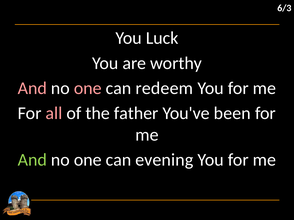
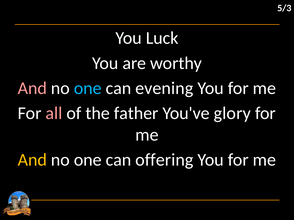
6/3: 6/3 -> 5/3 (284, 8)
one colour: pink -> light blue (88, 88)
redeem: redeem -> evening (164, 88)
been: been -> glory (232, 114)
And colour: light green -> yellow (32, 160)
evening: evening -> offering (164, 160)
